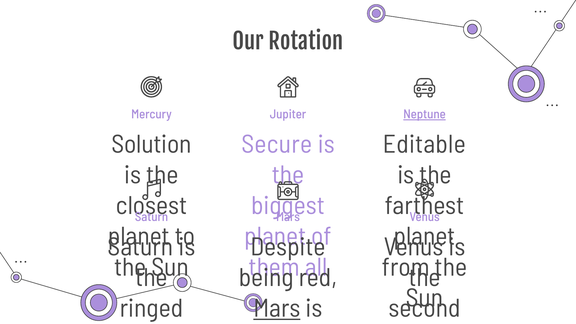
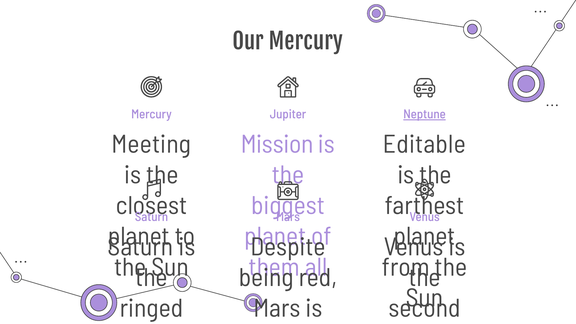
Our Rotation: Rotation -> Mercury (306, 42)
Solution: Solution -> Meeting (151, 144)
Secure: Secure -> Mission (277, 144)
Mars underline: present -> none (277, 308)
